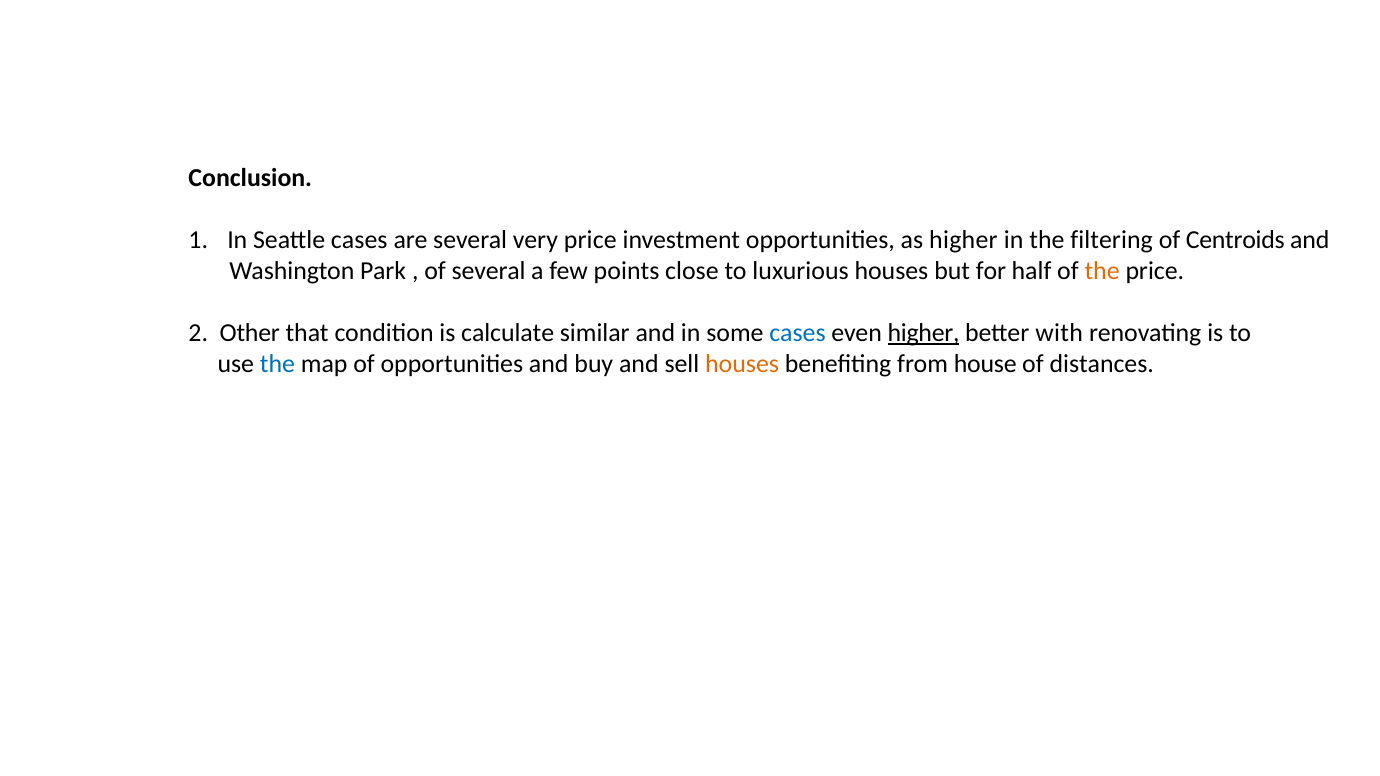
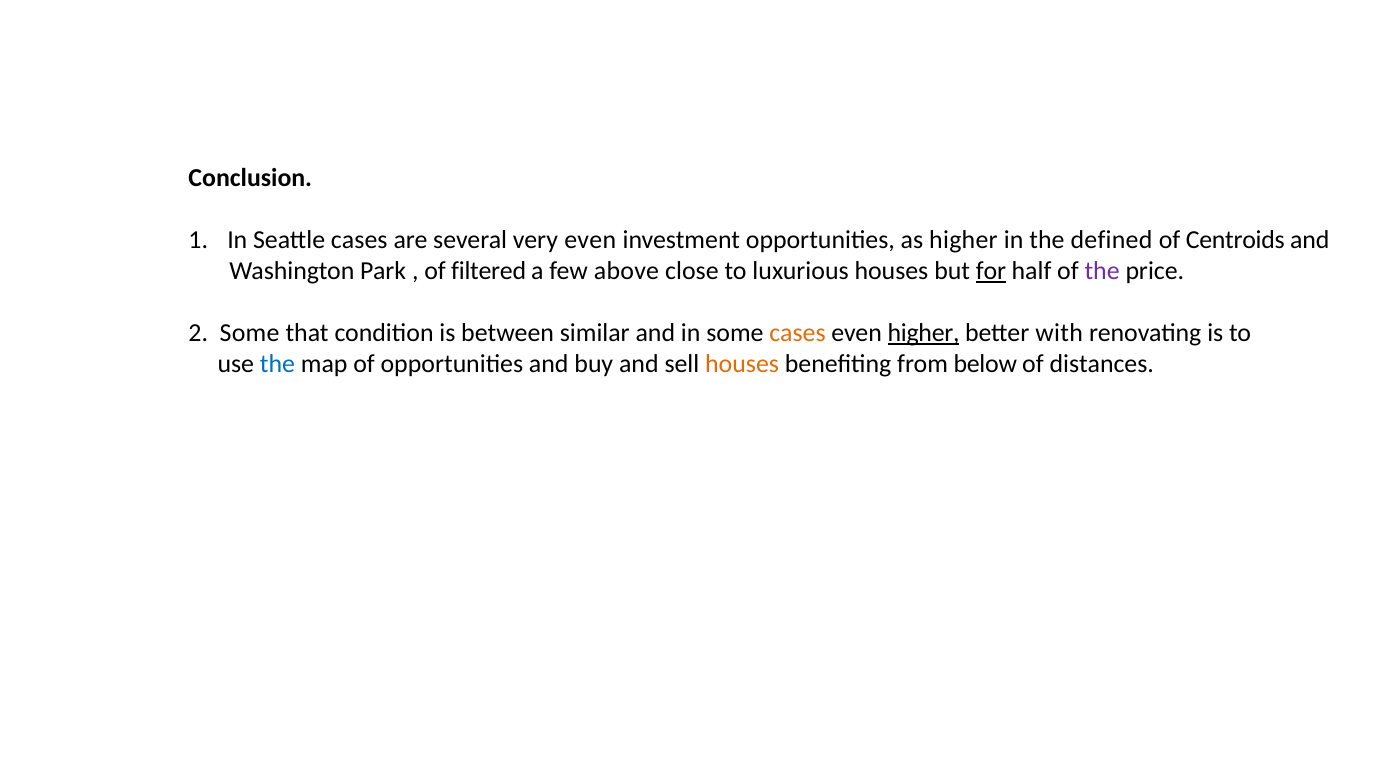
very price: price -> even (590, 240)
filtering: filtering -> defined (1111, 240)
of several: several -> filtered (489, 271)
points: points -> above (626, 271)
for underline: none -> present (991, 271)
the colour: orange -> purple (1102, 271)
2 Other: Other -> Some (250, 333)
calculate: calculate -> between (508, 333)
cases colour: blue -> orange (797, 333)
house: house -> below (985, 364)
